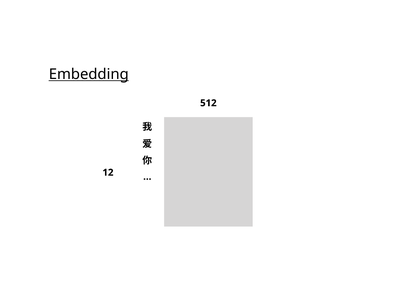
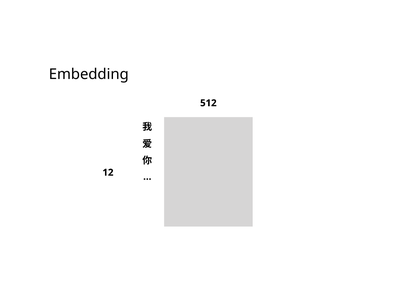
Embedding underline: present -> none (89, 74)
